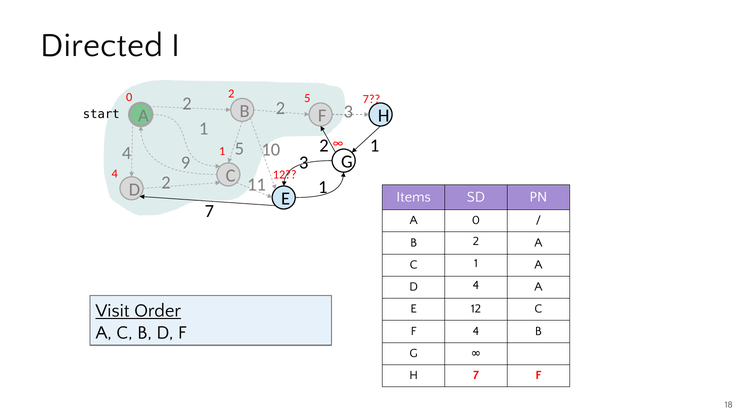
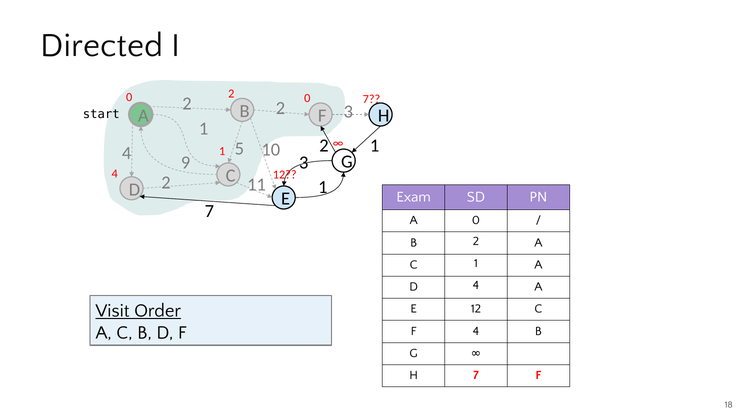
2 5: 5 -> 0 (307, 98)
Items: Items -> Exam (414, 197)
